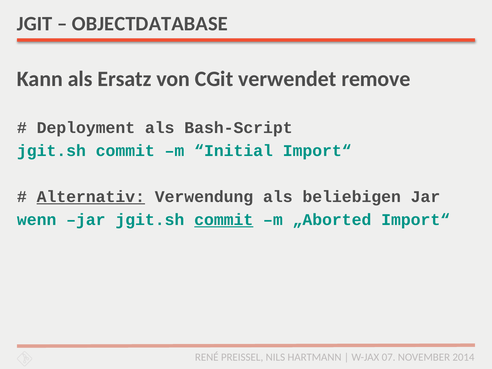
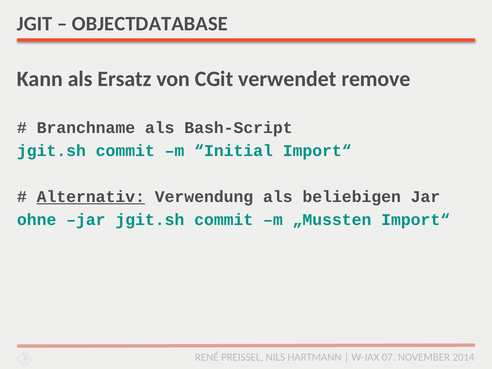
Deployment: Deployment -> Branchname (86, 128)
wenn: wenn -> ohne (37, 220)
commit underline: present -> none (224, 220)
„Aborted: „Aborted -> „Mussten (332, 220)
